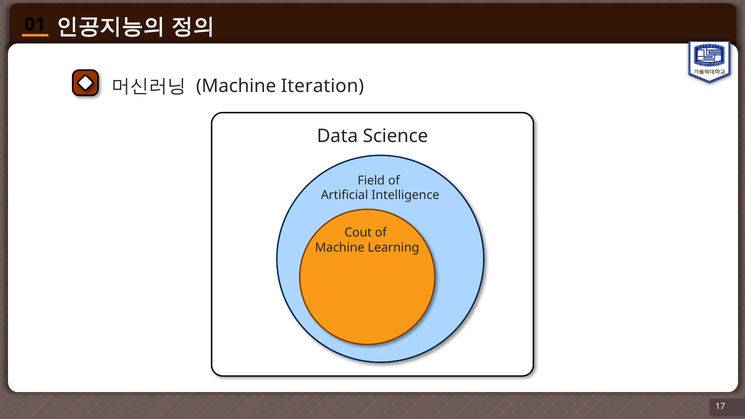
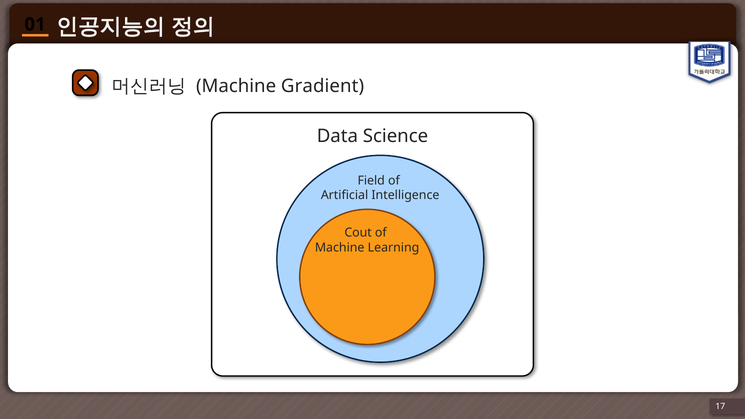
Iteration: Iteration -> Gradient (323, 86)
